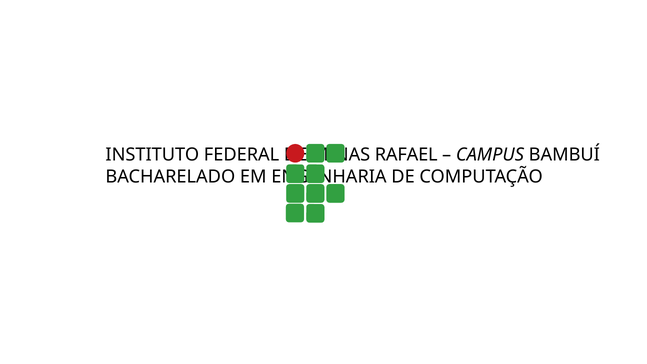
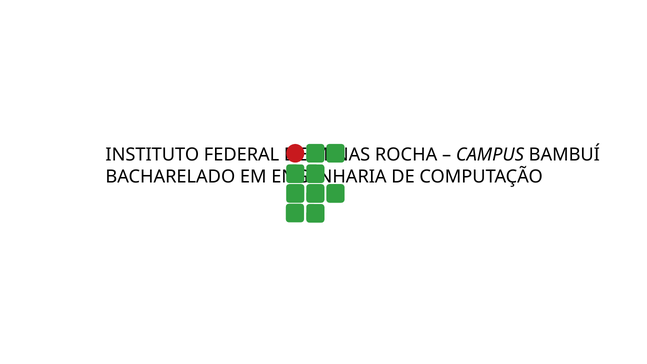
RAFAEL: RAFAEL -> ROCHA (406, 155)
